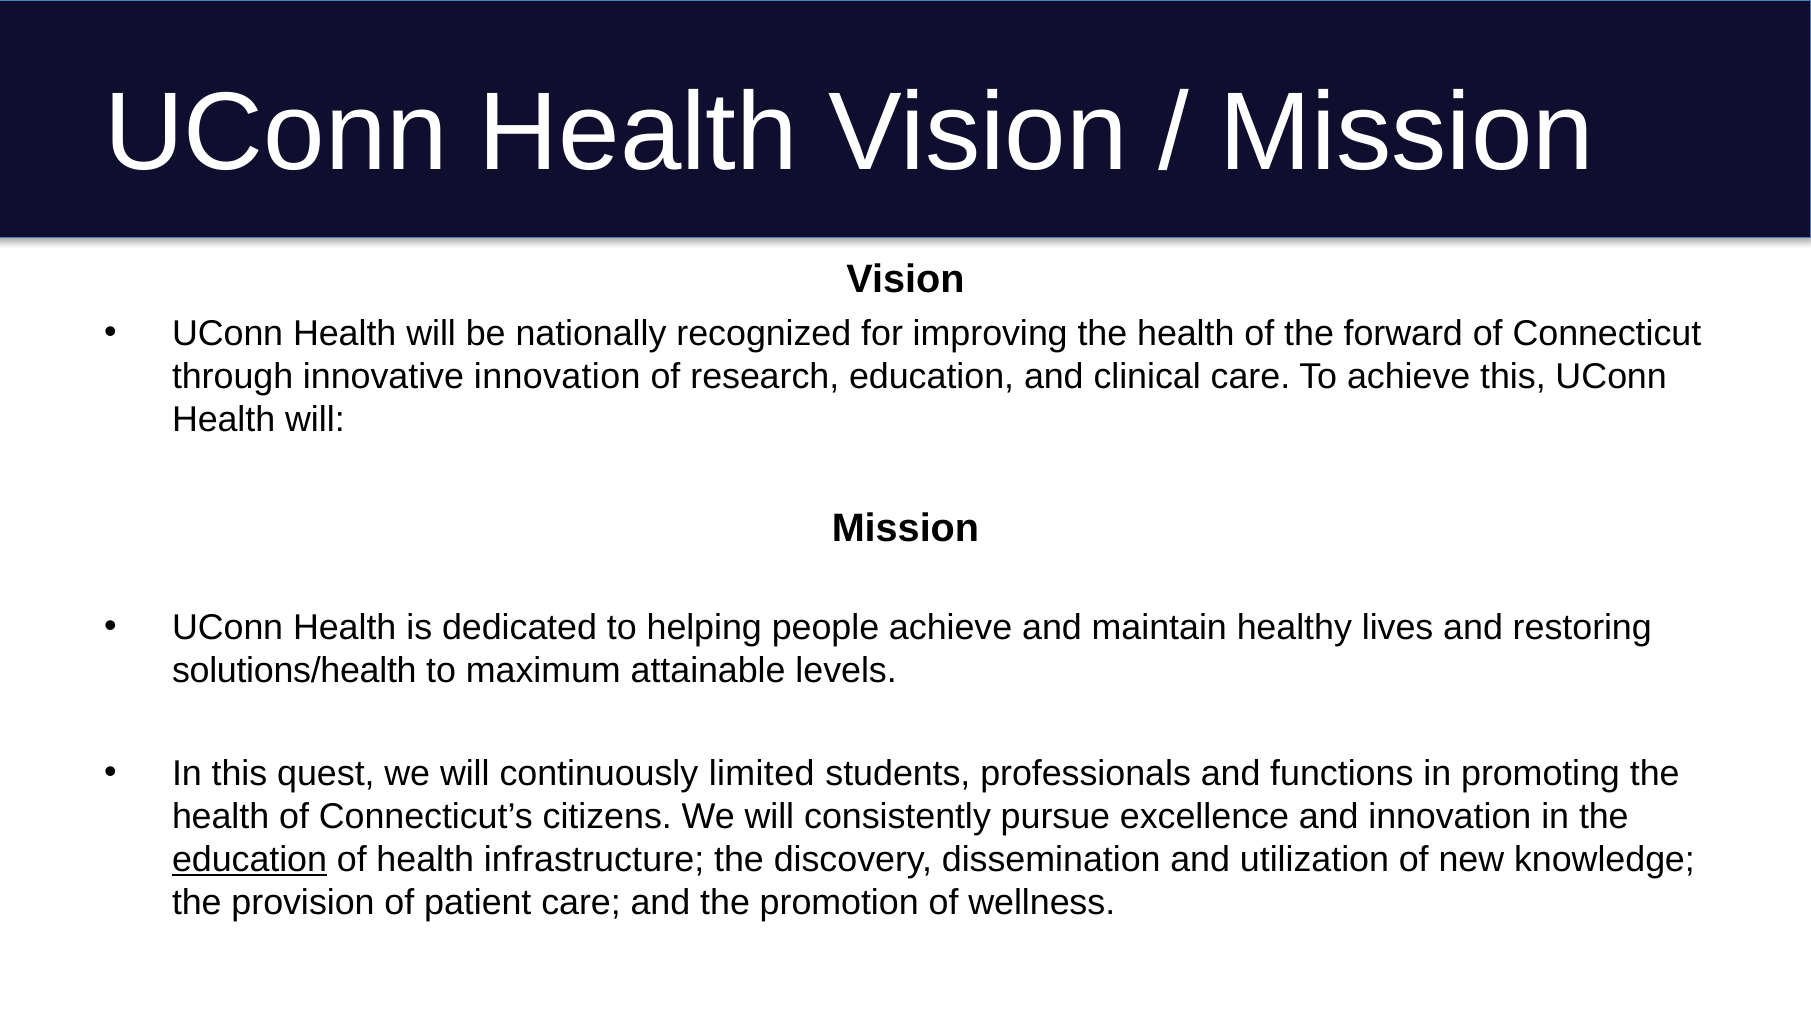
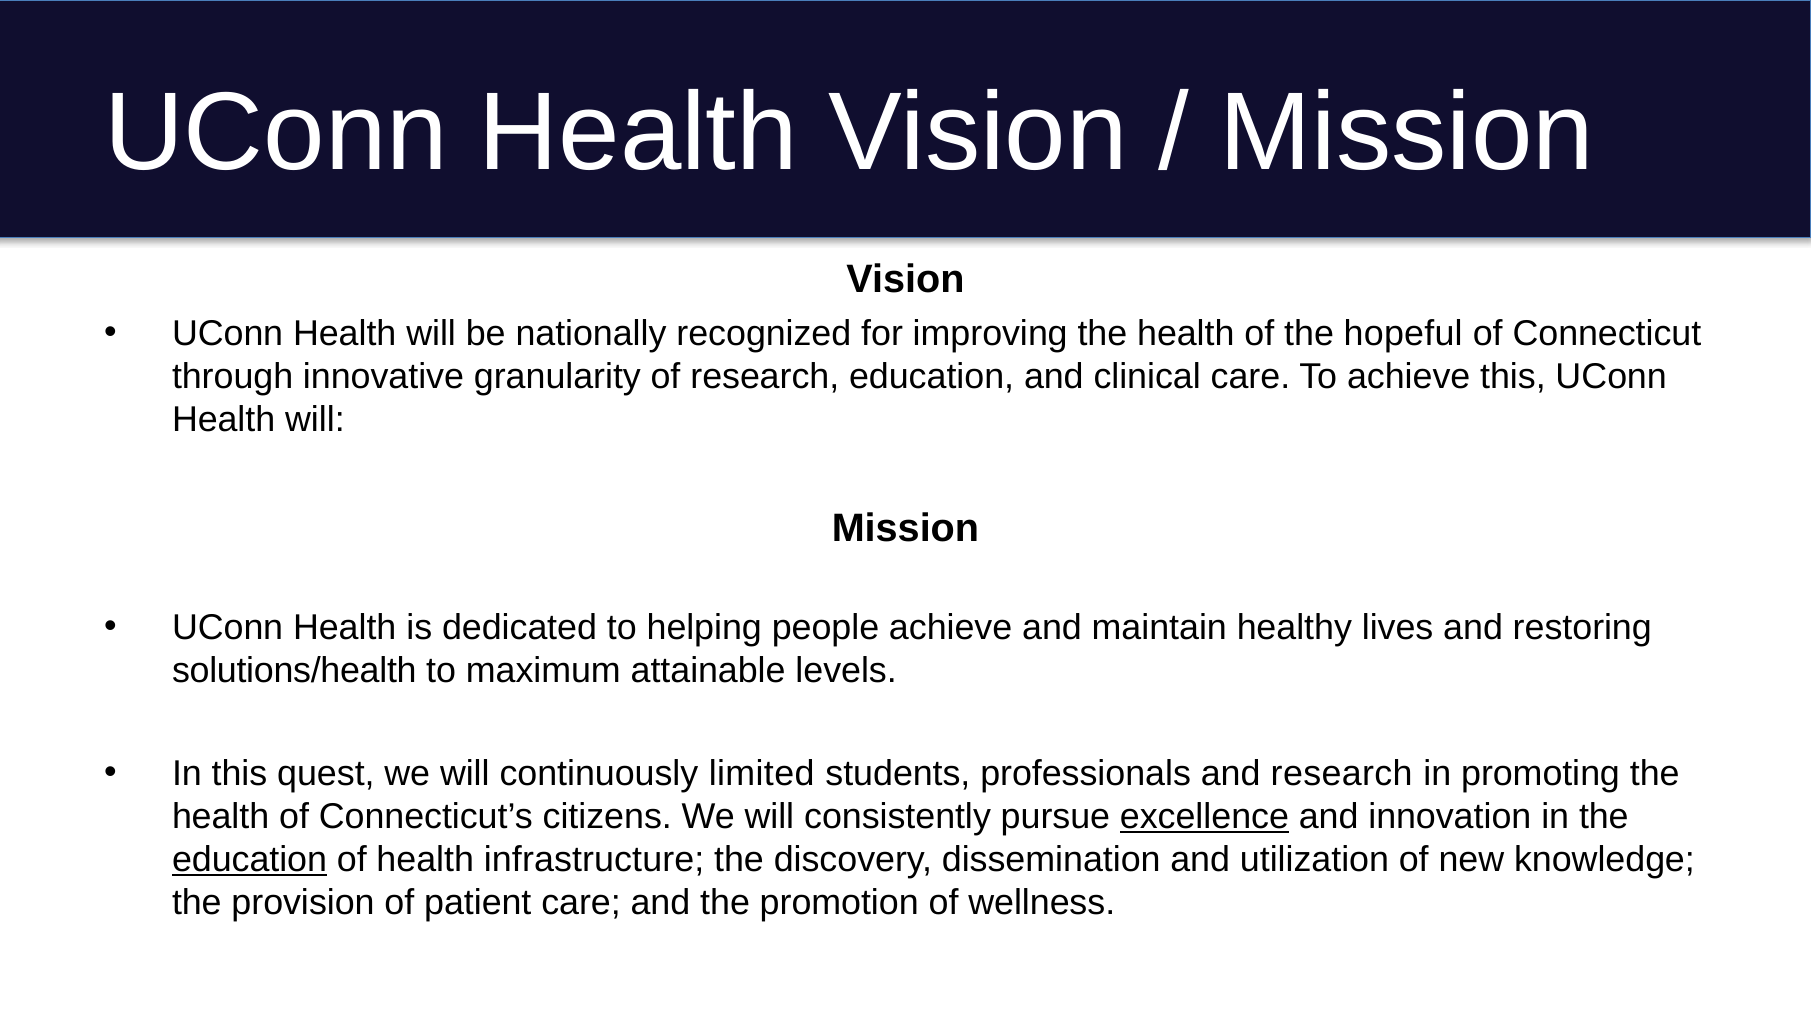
forward: forward -> hopeful (1403, 333)
innovative innovation: innovation -> granularity (557, 376)
and functions: functions -> research (1342, 774)
excellence underline: none -> present (1204, 817)
